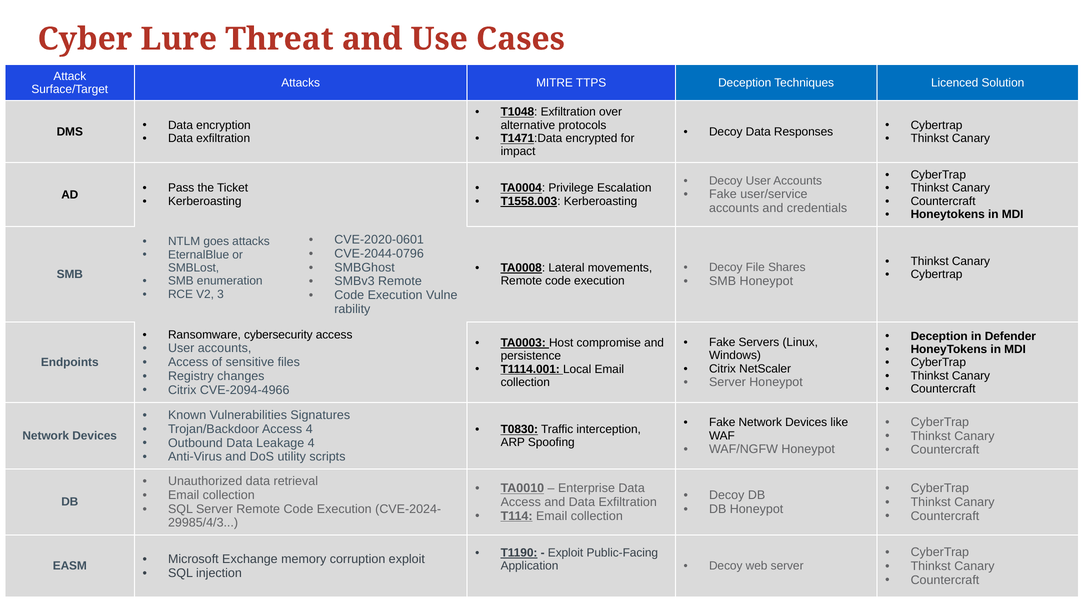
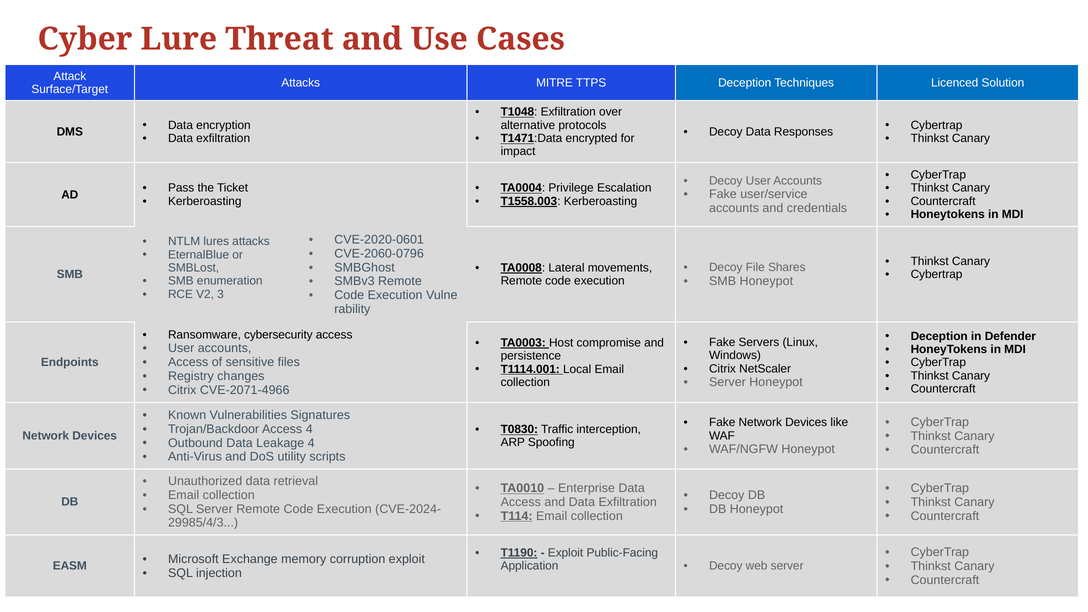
goes: goes -> lures (216, 241)
CVE-2044-0796: CVE-2044-0796 -> CVE-2060-0796 (379, 254)
CVE-2094-4966: CVE-2094-4966 -> CVE-2071-4966 (245, 390)
